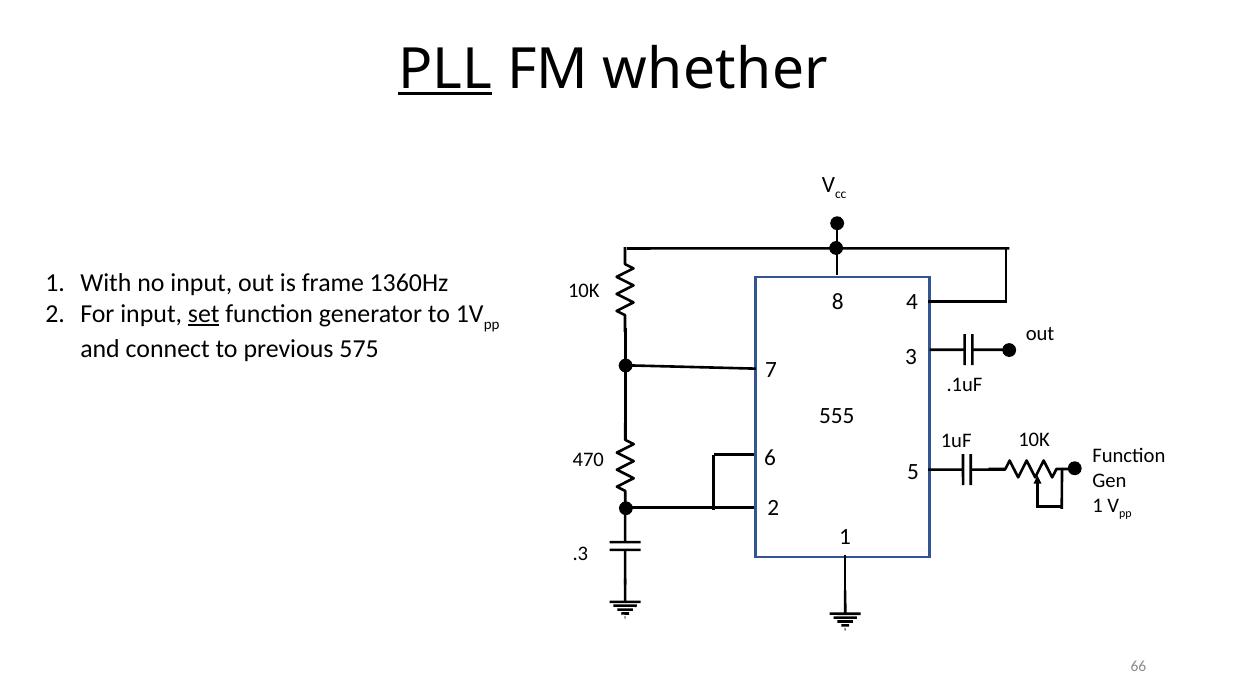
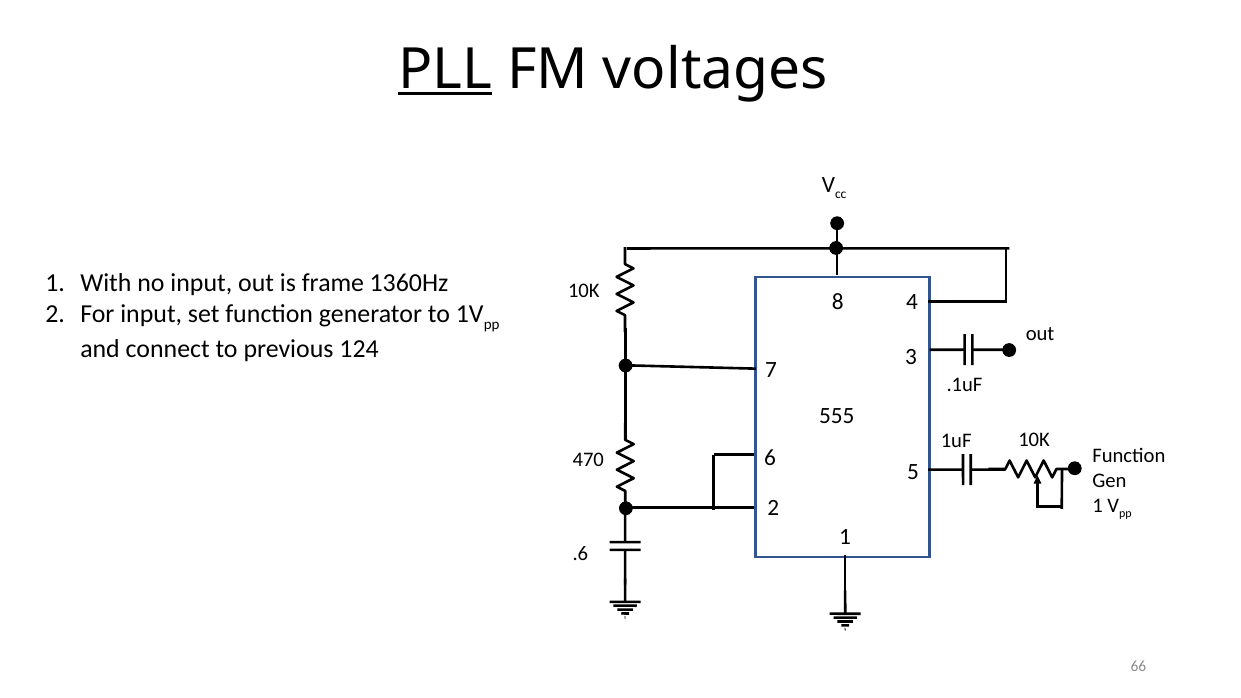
whether: whether -> voltages (716, 69)
set underline: present -> none (204, 314)
575: 575 -> 124 (359, 349)
.3: .3 -> .6 (580, 553)
